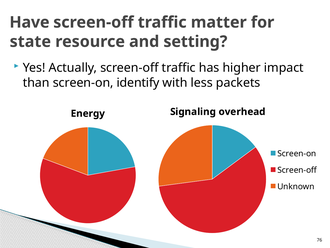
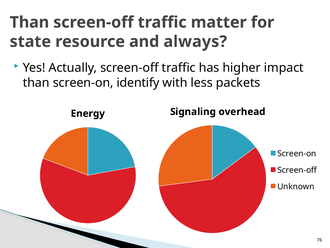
Have: Have -> Than (29, 22)
setting: setting -> always (195, 42)
